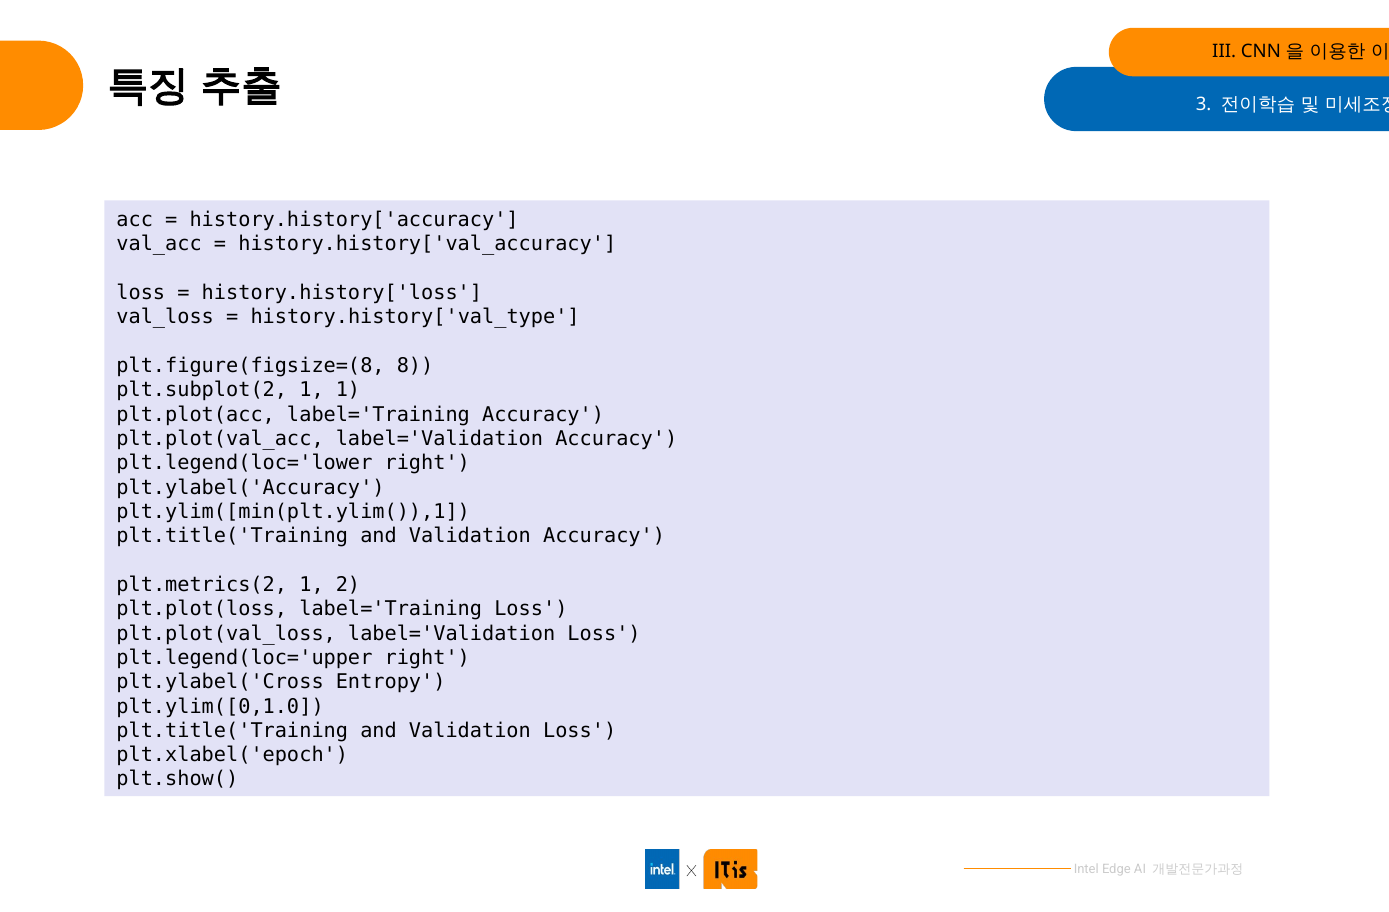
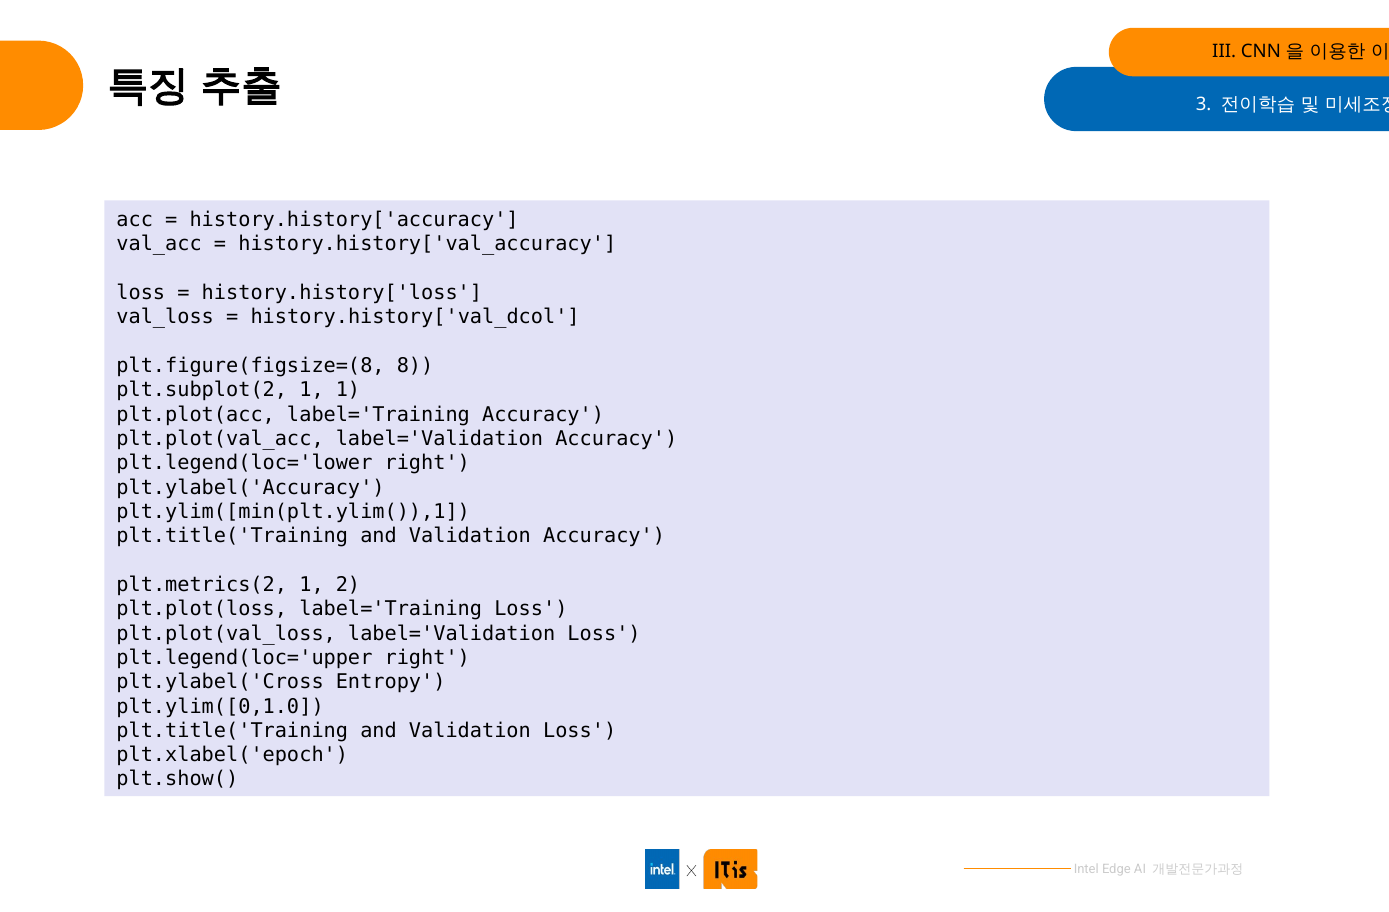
history.history['val_type: history.history['val_type -> history.history['val_dcol (415, 317)
